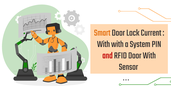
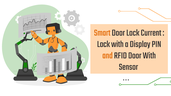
With: With -> Lock (103, 44)
System: System -> Display (140, 44)
and colour: red -> orange (107, 55)
